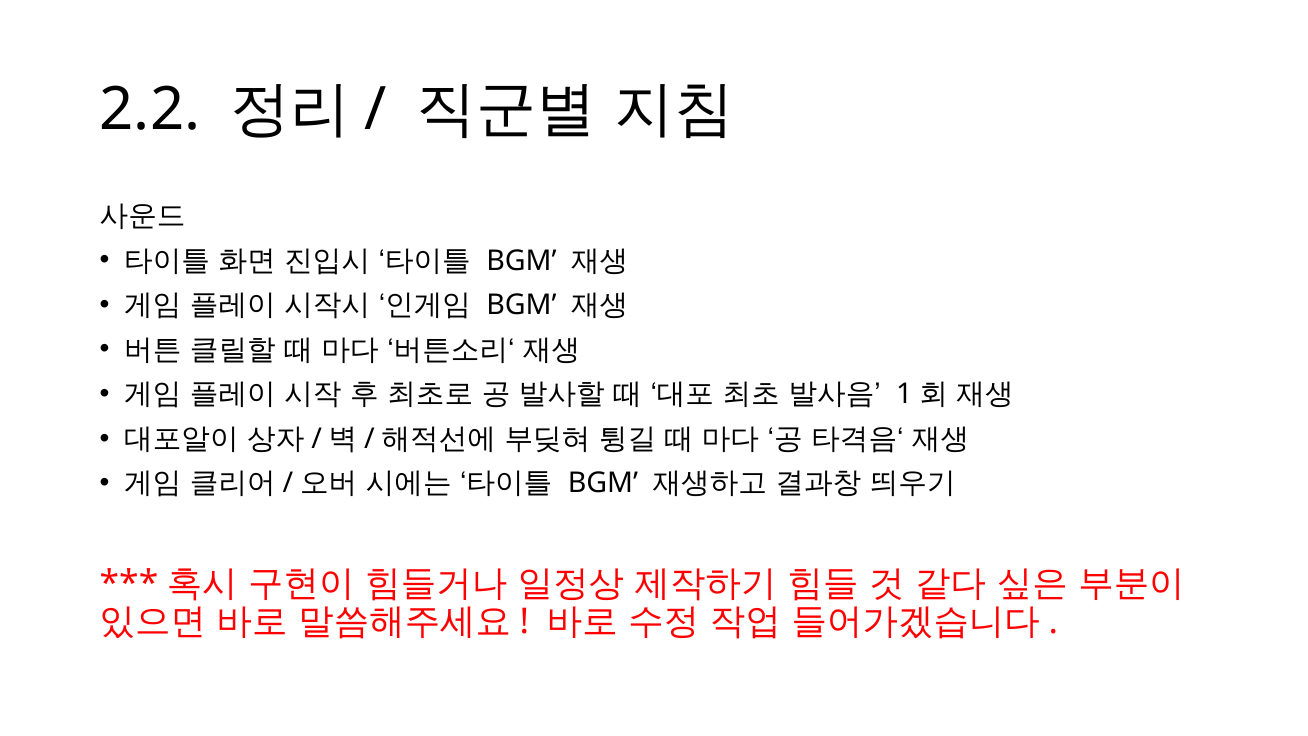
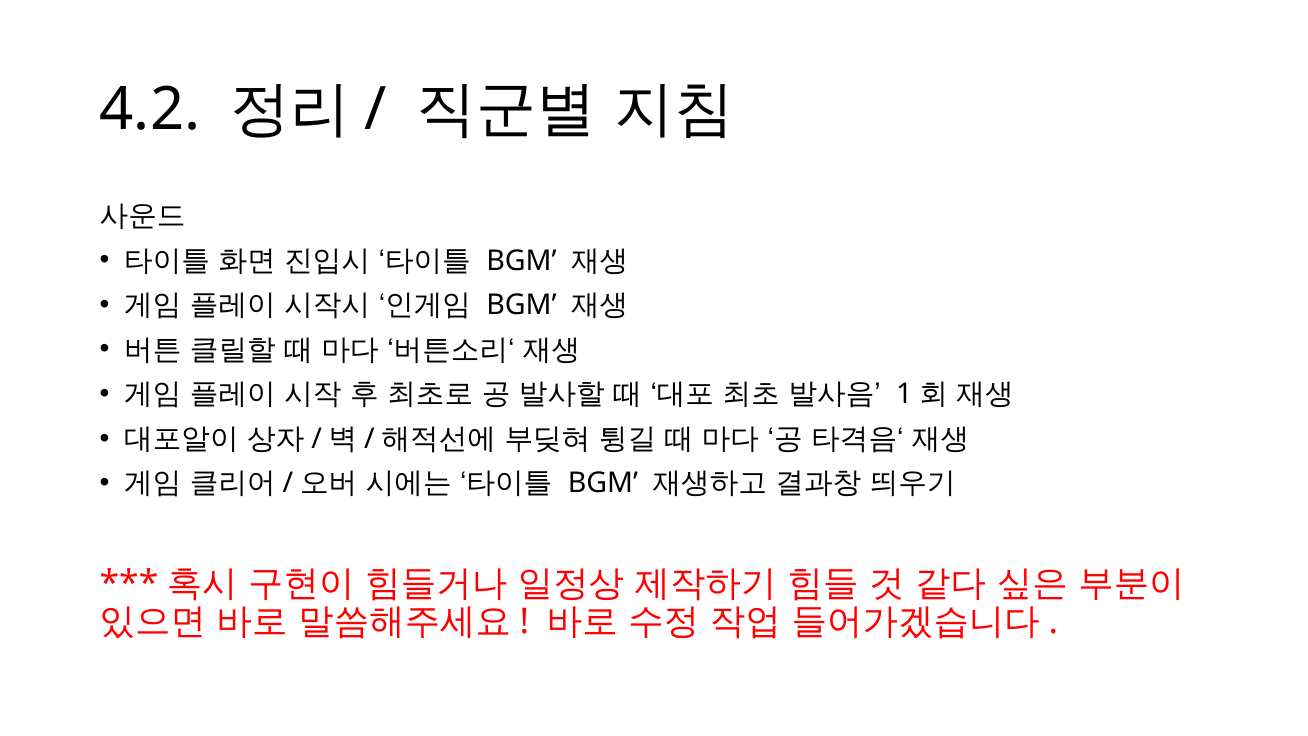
2.2: 2.2 -> 4.2 (150, 110)
